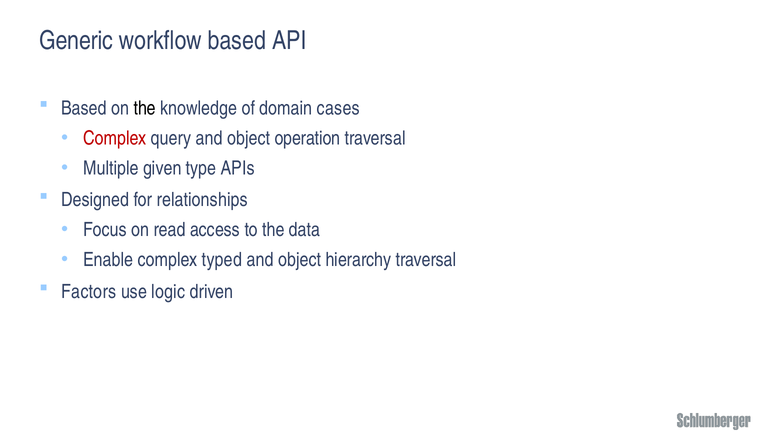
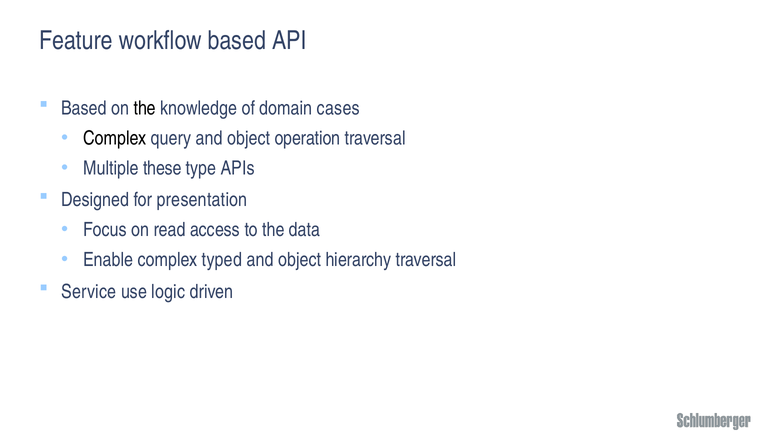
Generic: Generic -> Feature (76, 41)
Complex colour: red -> black (115, 138)
given: given -> these (162, 168)
relationships: relationships -> presentation (202, 200)
Factors: Factors -> Service (89, 292)
